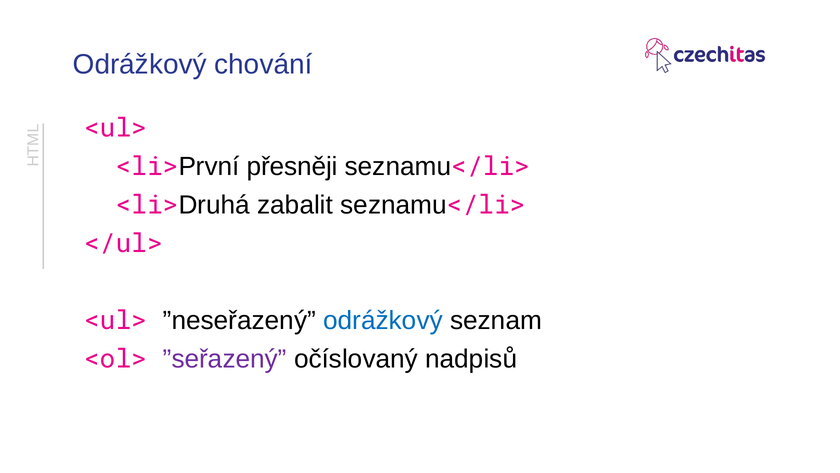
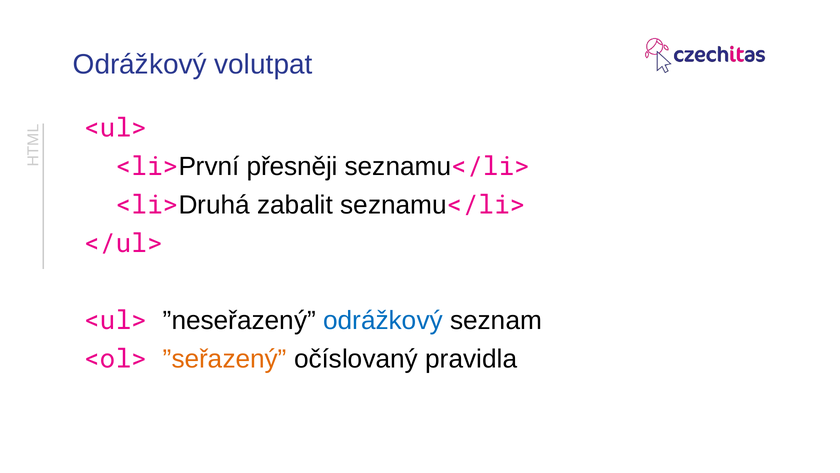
chování: chování -> volutpat (263, 65)
”seřazený colour: purple -> orange (225, 359)
nadpisů: nadpisů -> pravidla (471, 359)
